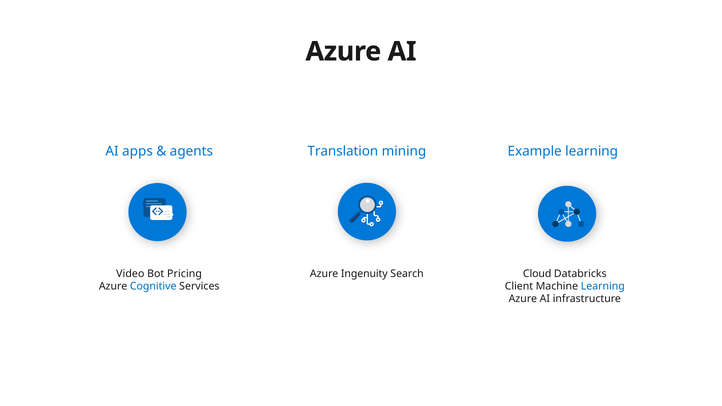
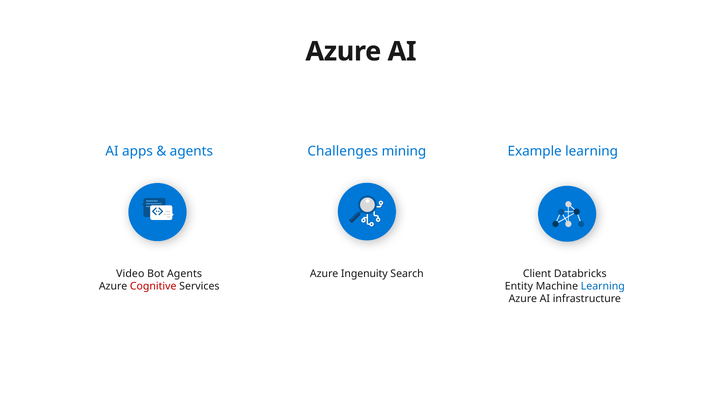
Translation: Translation -> Challenges (343, 151)
Bot Pricing: Pricing -> Agents (185, 274)
Cloud: Cloud -> Client (537, 274)
Cognitive colour: blue -> red (153, 286)
Client: Client -> Entity (519, 286)
